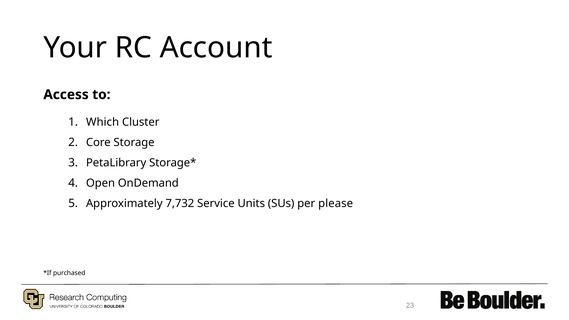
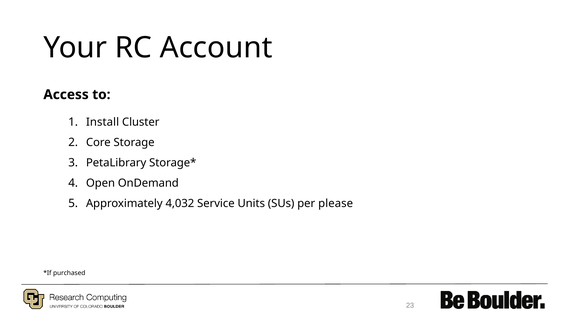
Which: Which -> Install (103, 122)
7,732: 7,732 -> 4,032 (180, 203)
